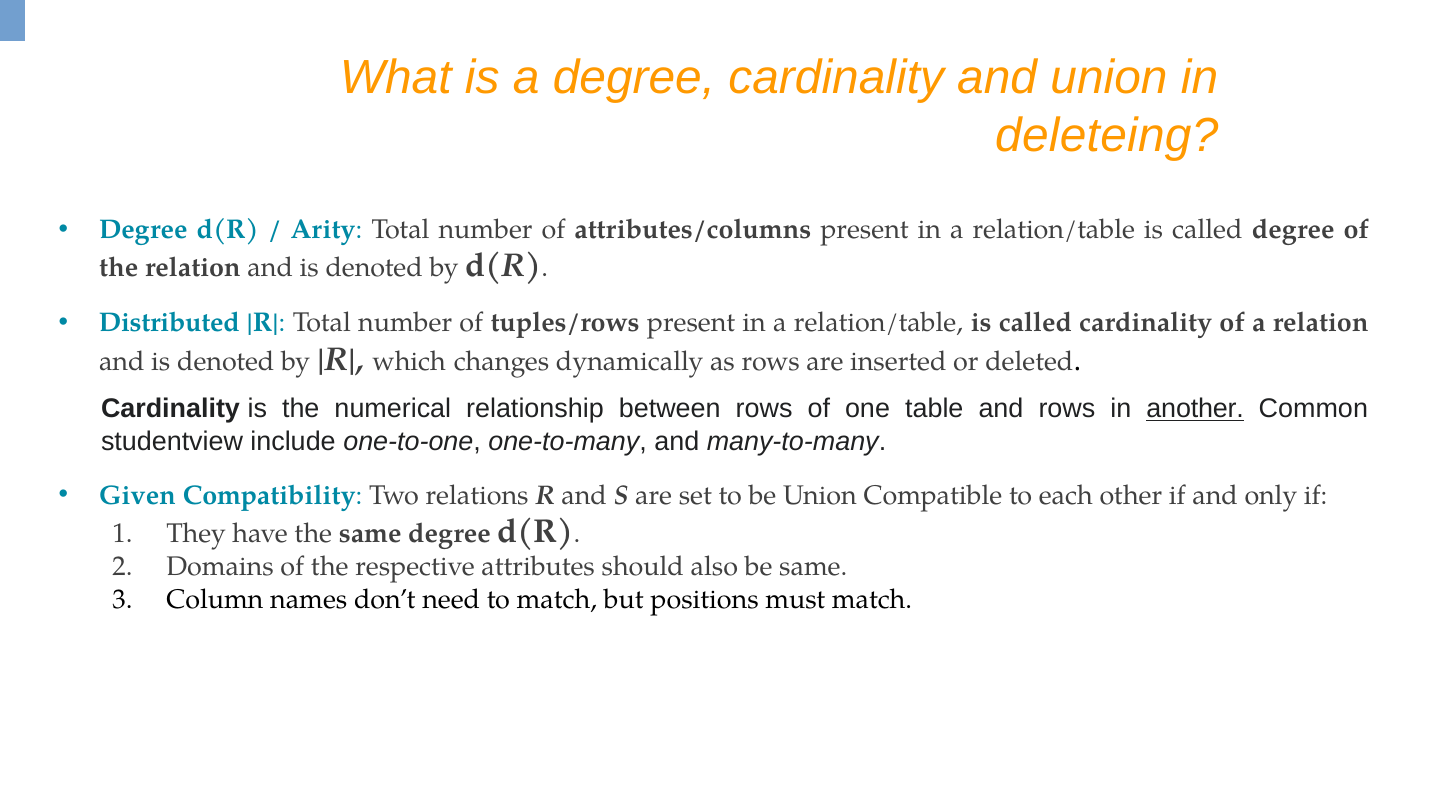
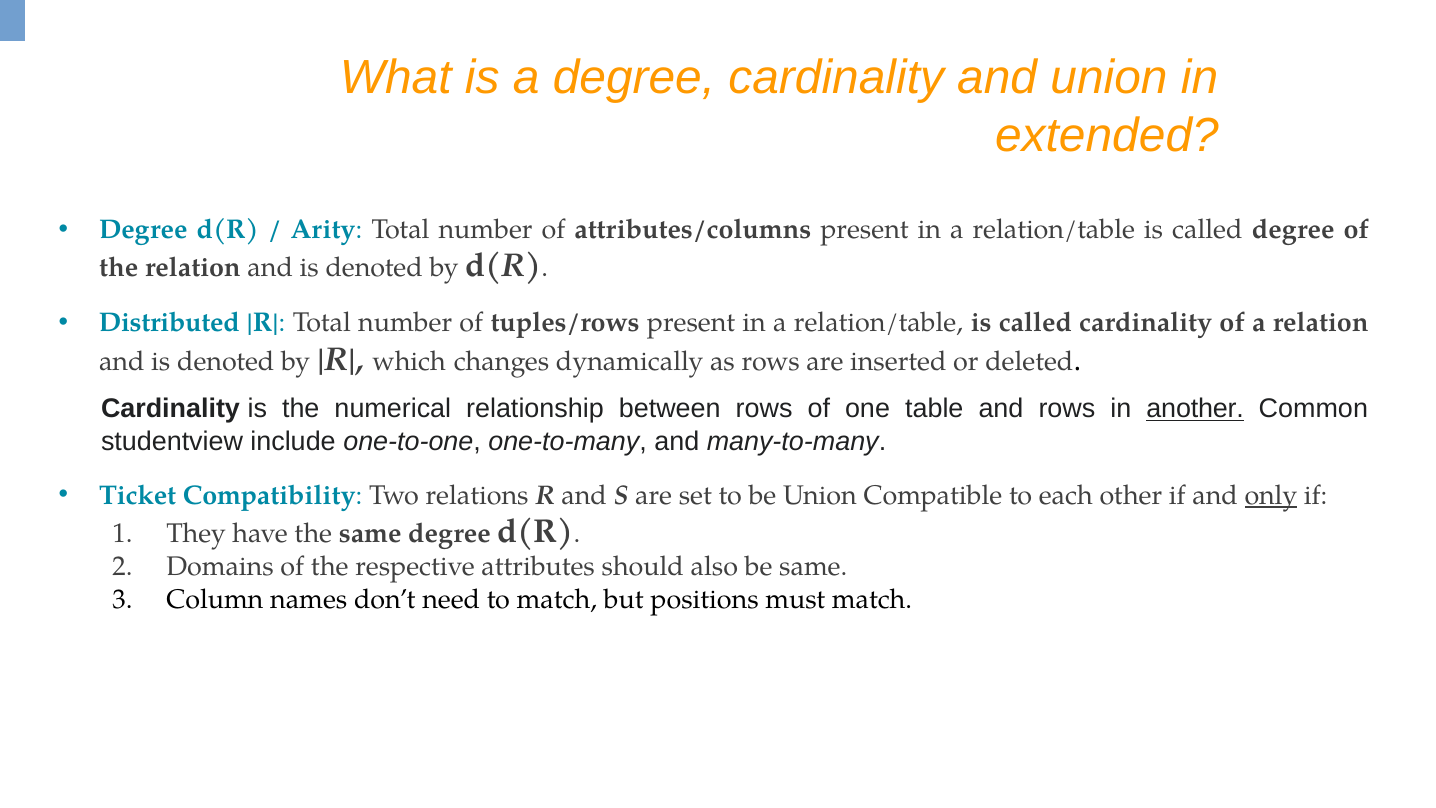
deleteing: deleteing -> extended (1107, 135)
Given: Given -> Ticket (138, 495)
only underline: none -> present (1271, 495)
